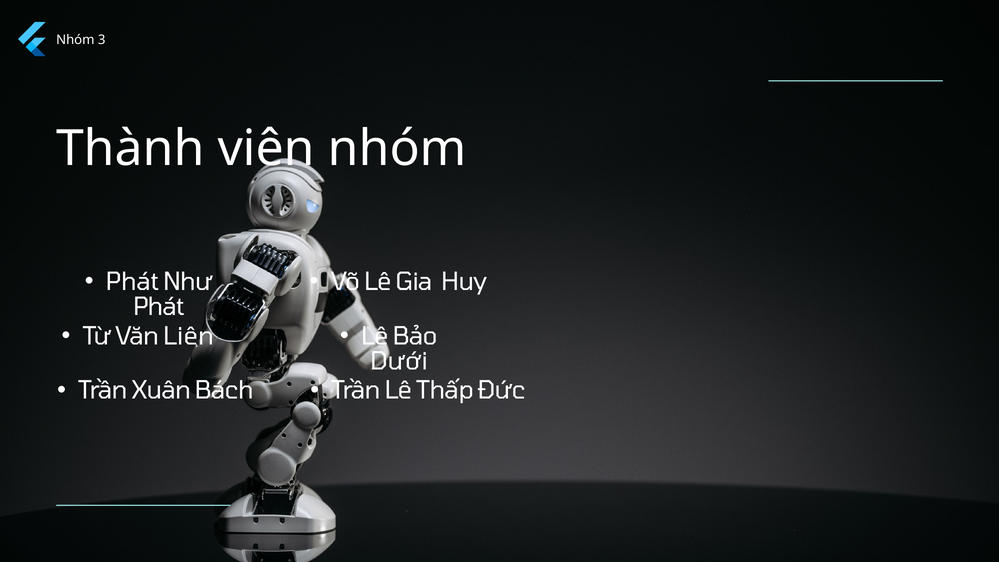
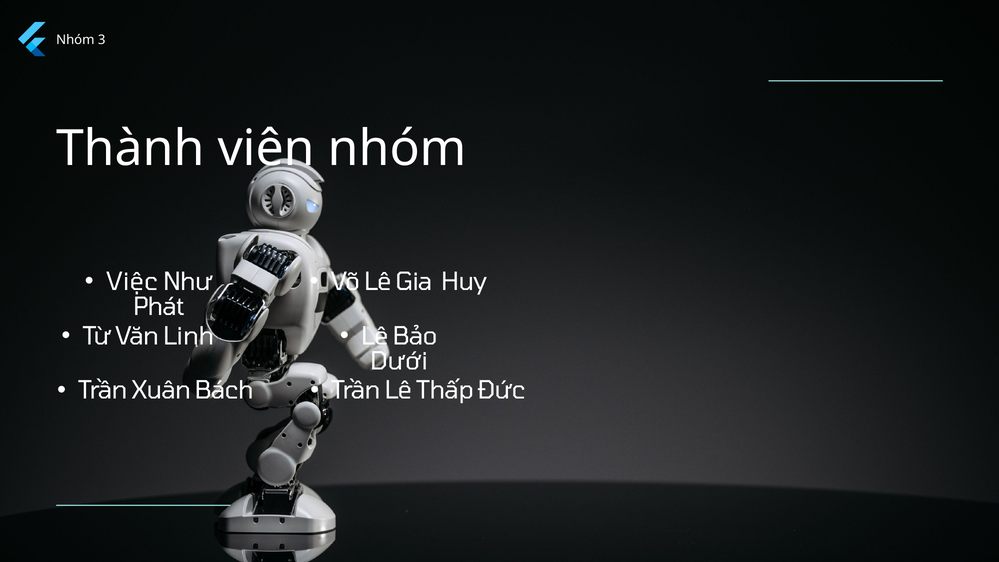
Phát: Phát -> Việc (132, 282)
Liên: Liên -> Linh (189, 336)
